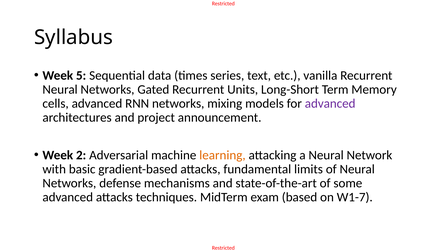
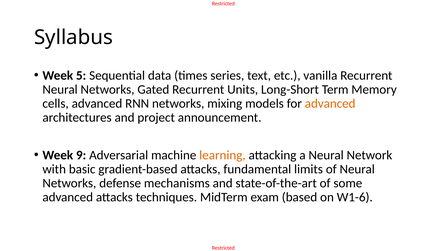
advanced colour: purple -> orange (330, 104)
2: 2 -> 9 (81, 155)
W1-7: W1-7 -> W1-6 (355, 198)
